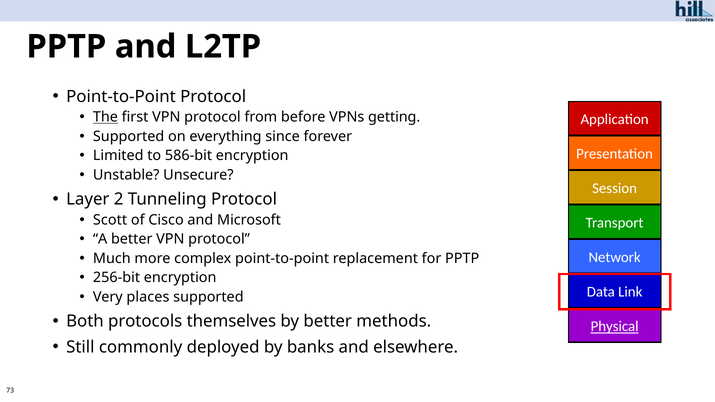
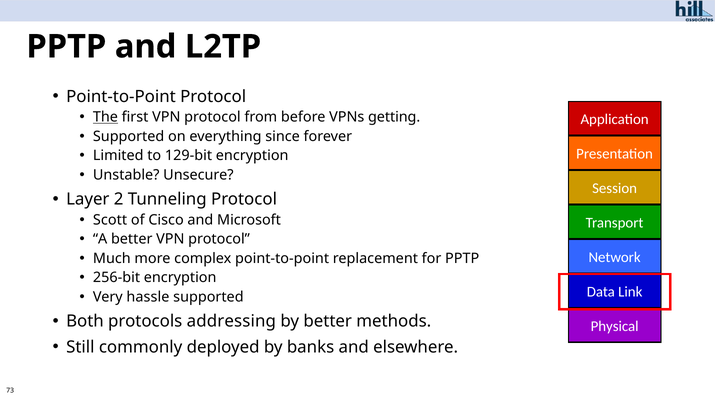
586-bit: 586-bit -> 129-bit (189, 156)
places: places -> hassle (148, 297)
themselves: themselves -> addressing (231, 321)
Physical underline: present -> none (615, 327)
